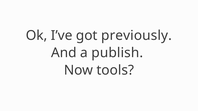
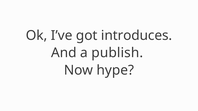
previously: previously -> introduces (137, 36)
tools: tools -> hype (115, 70)
